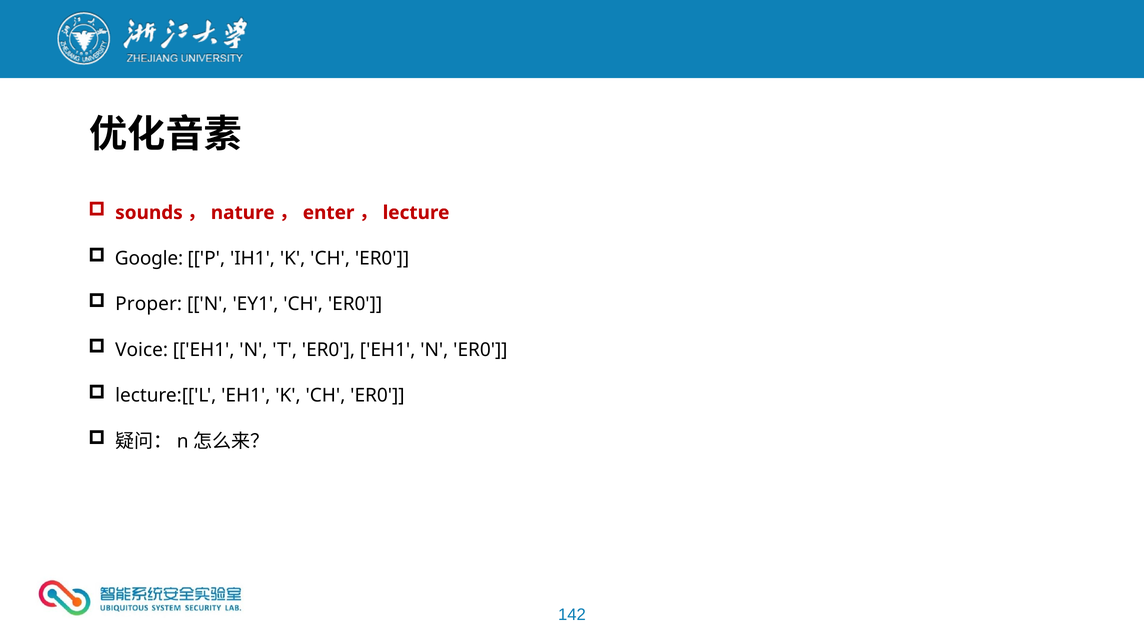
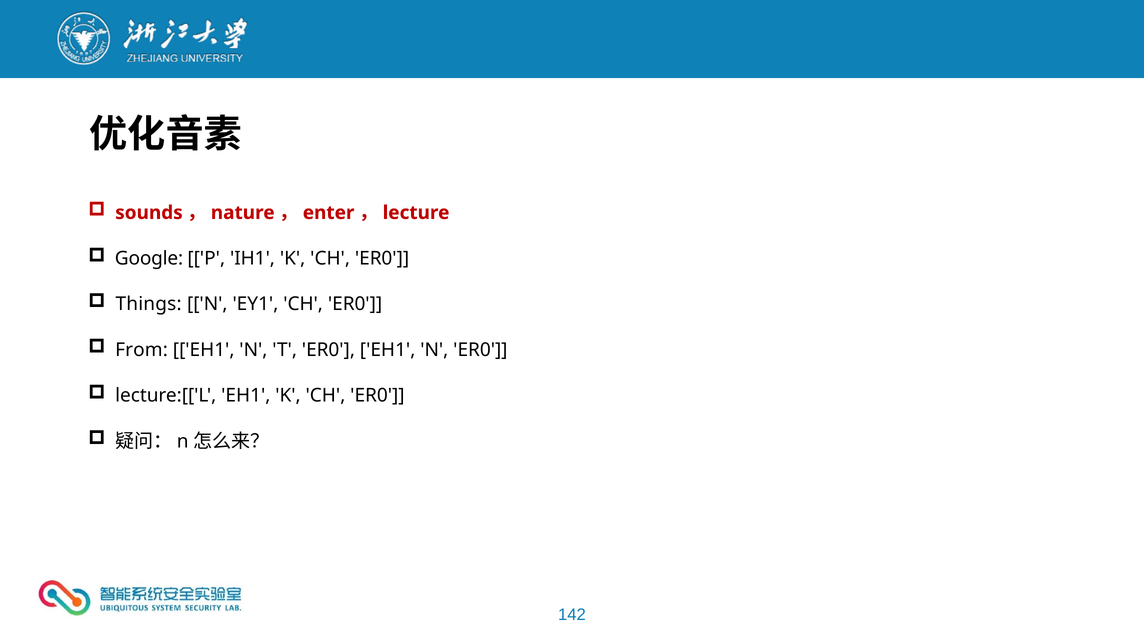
Proper: Proper -> Things (149, 304)
Voice: Voice -> From (142, 350)
